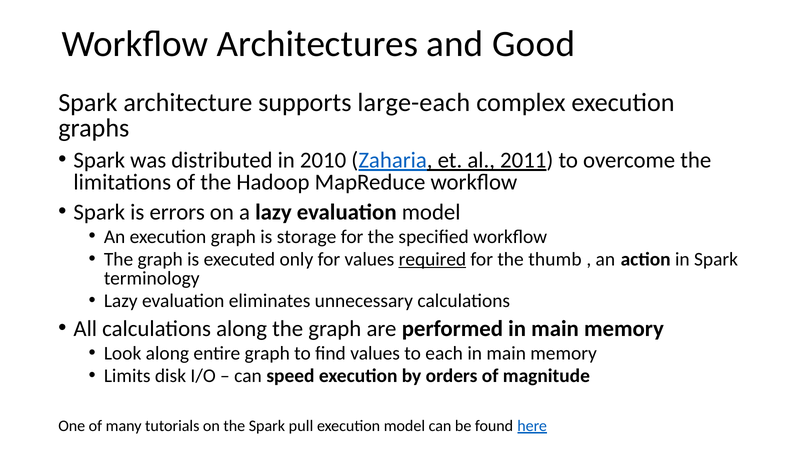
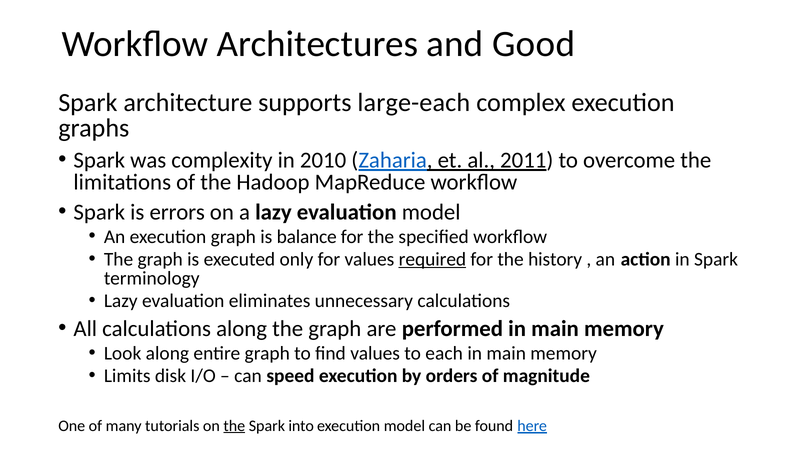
distributed: distributed -> complexity (222, 160)
storage: storage -> balance (307, 237)
thumb: thumb -> history (555, 259)
the underline: none -> present (234, 426)
pull: pull -> into (301, 426)
